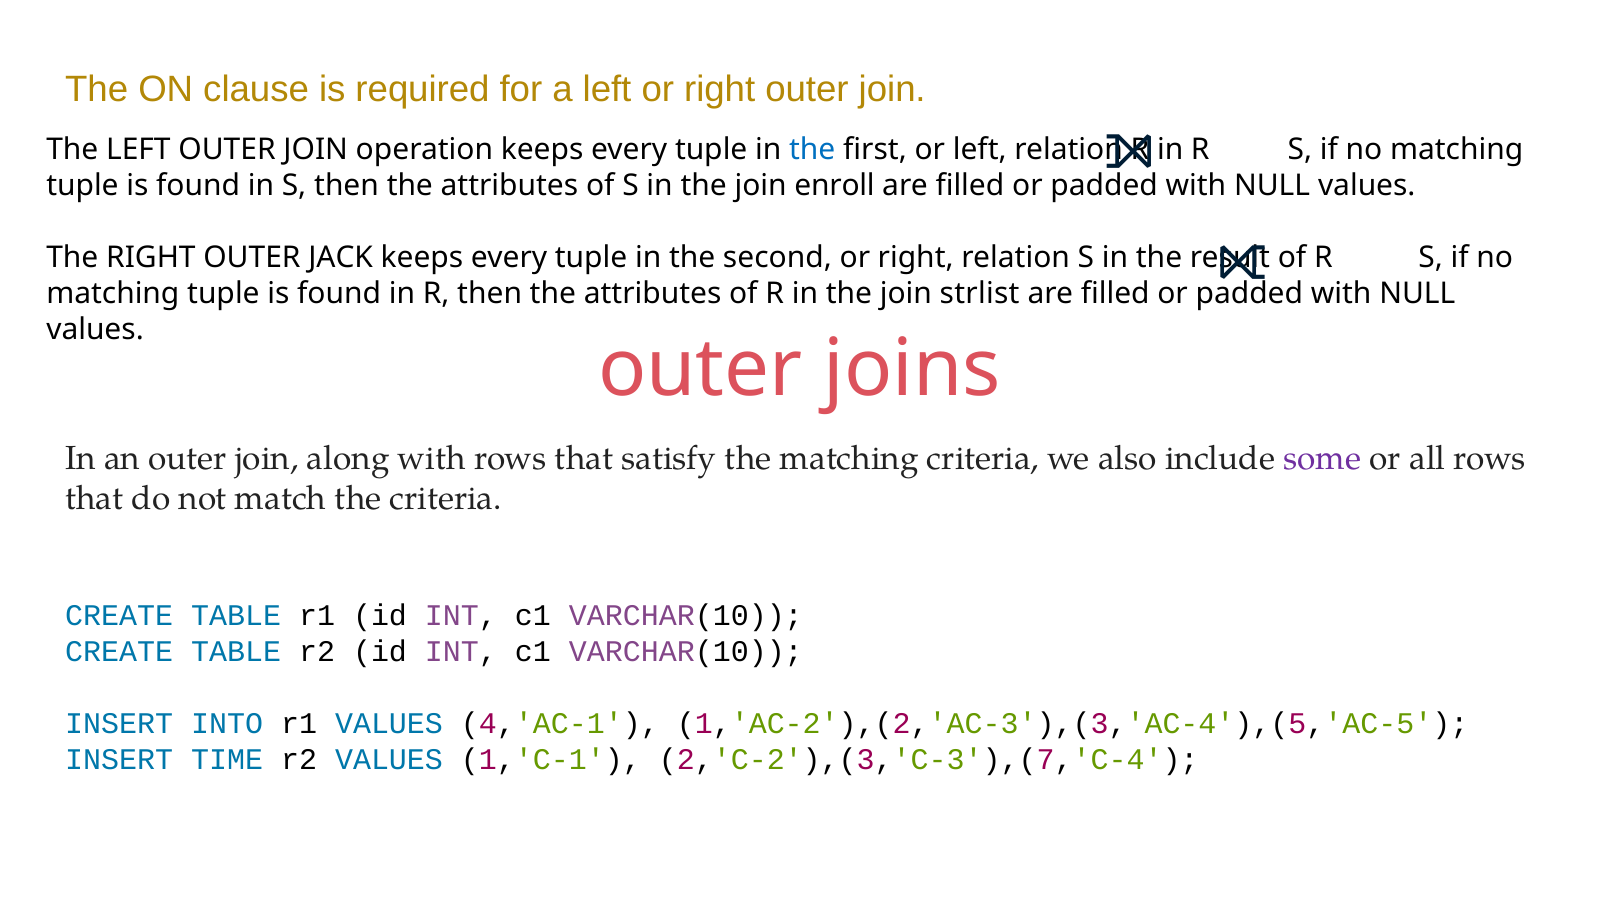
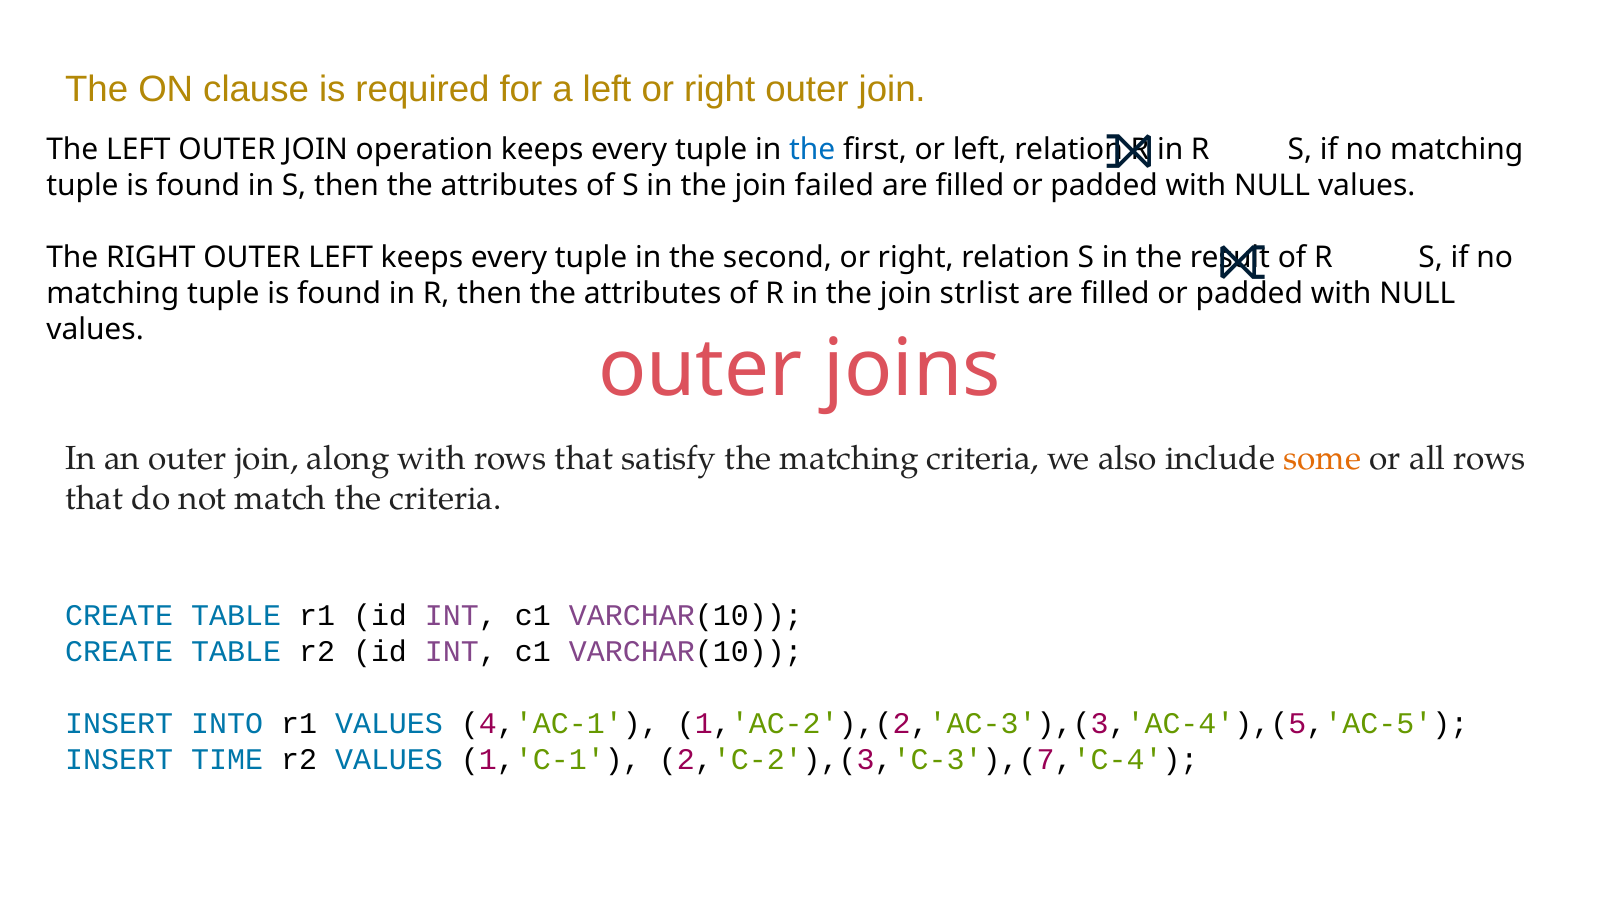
enroll: enroll -> failed (834, 186)
OUTER JACK: JACK -> LEFT (341, 258)
some colour: purple -> orange (1322, 459)
